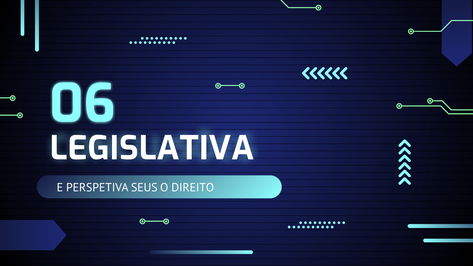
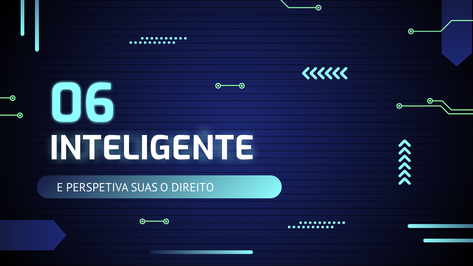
LEGISLATIVA: LEGISLATIVA -> INTELIGENTE (152, 148)
SEUS: SEUS -> SUAS (144, 188)
